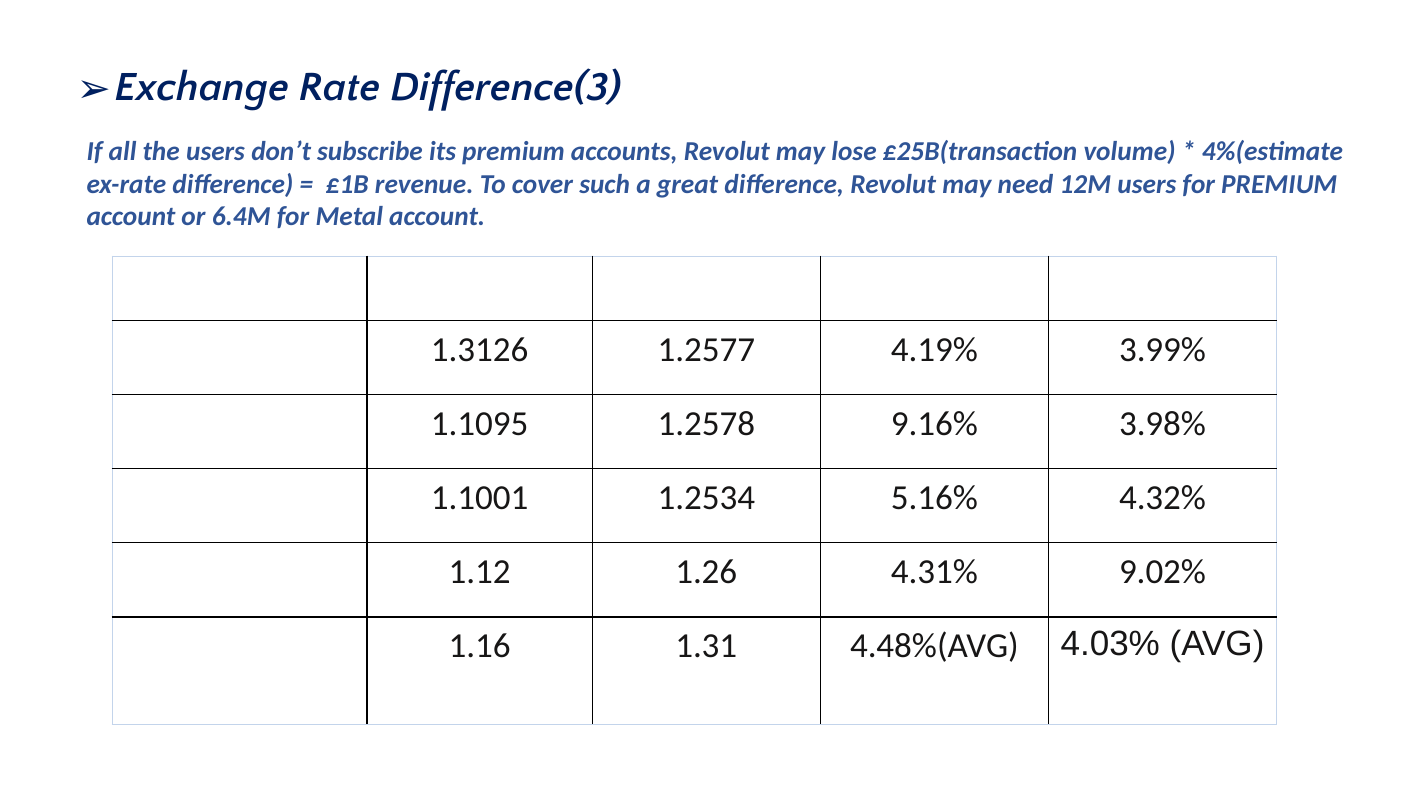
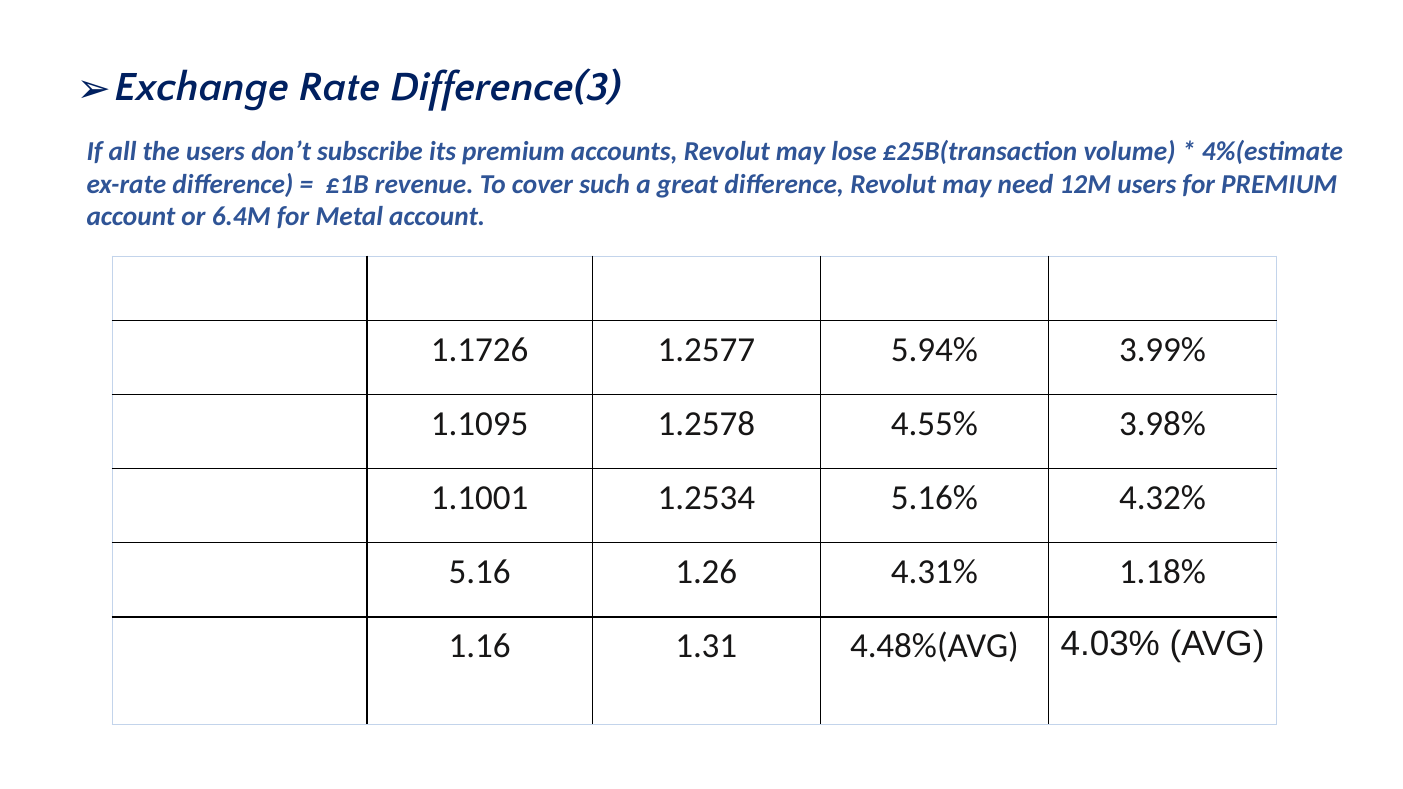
1.3126: 1.3126 -> 1.1726 (480, 350)
4.19%: 4.19% -> 5.94% (934, 350)
9.16%: 9.16% -> 4.55% (934, 424)
1.12: 1.12 -> 5.16 (480, 572)
9.02%: 9.02% -> 1.18% (1163, 572)
